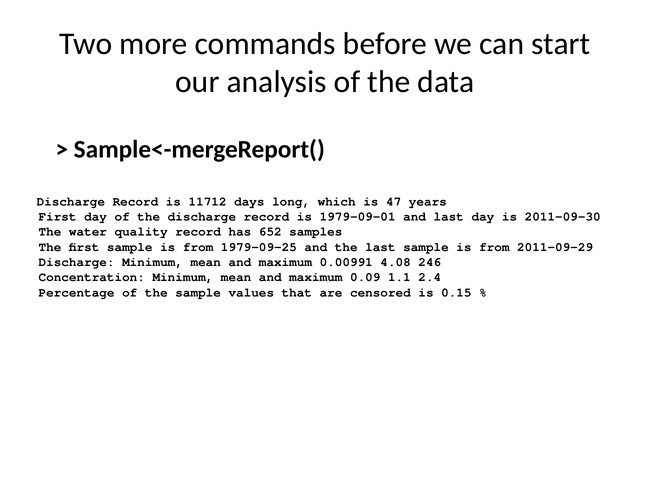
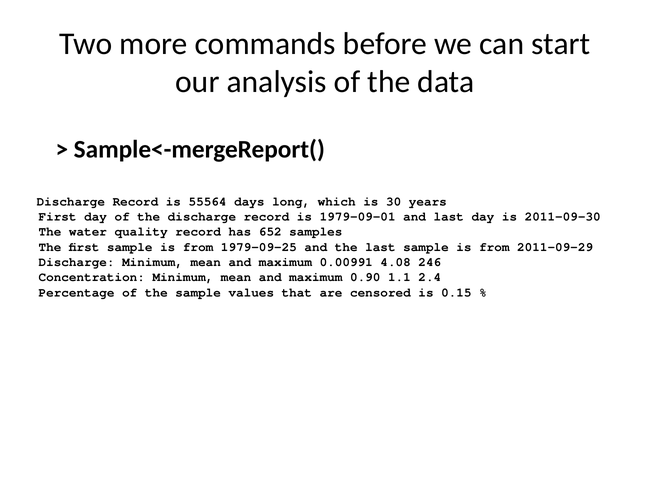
11712: 11712 -> 55564 (208, 202)
47: 47 -> 30 (394, 202)
0.09: 0.09 -> 0.90 (365, 277)
